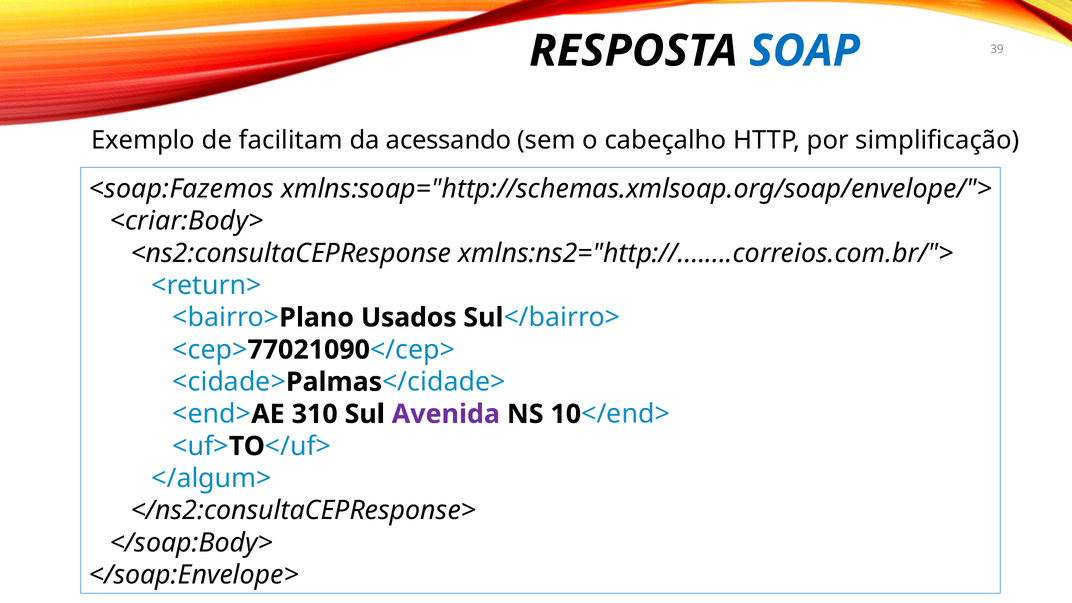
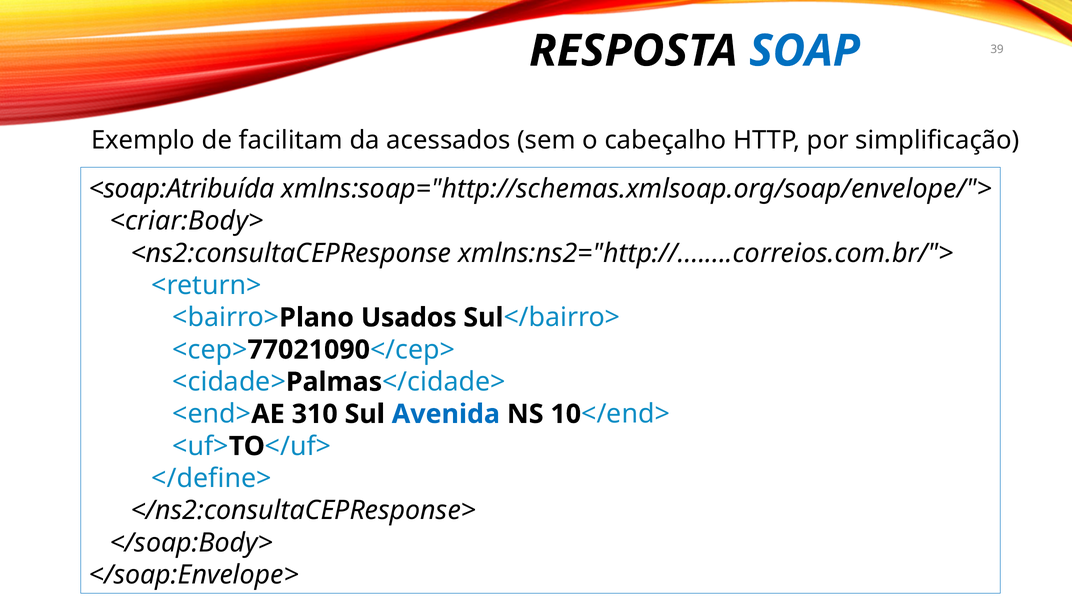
acessando: acessando -> acessados (448, 140)
<soap:Fazemos: <soap:Fazemos -> <soap:Atribuída (182, 189)
Avenida colour: purple -> blue (446, 414)
</algum>: </algum> -> </define> (212, 478)
